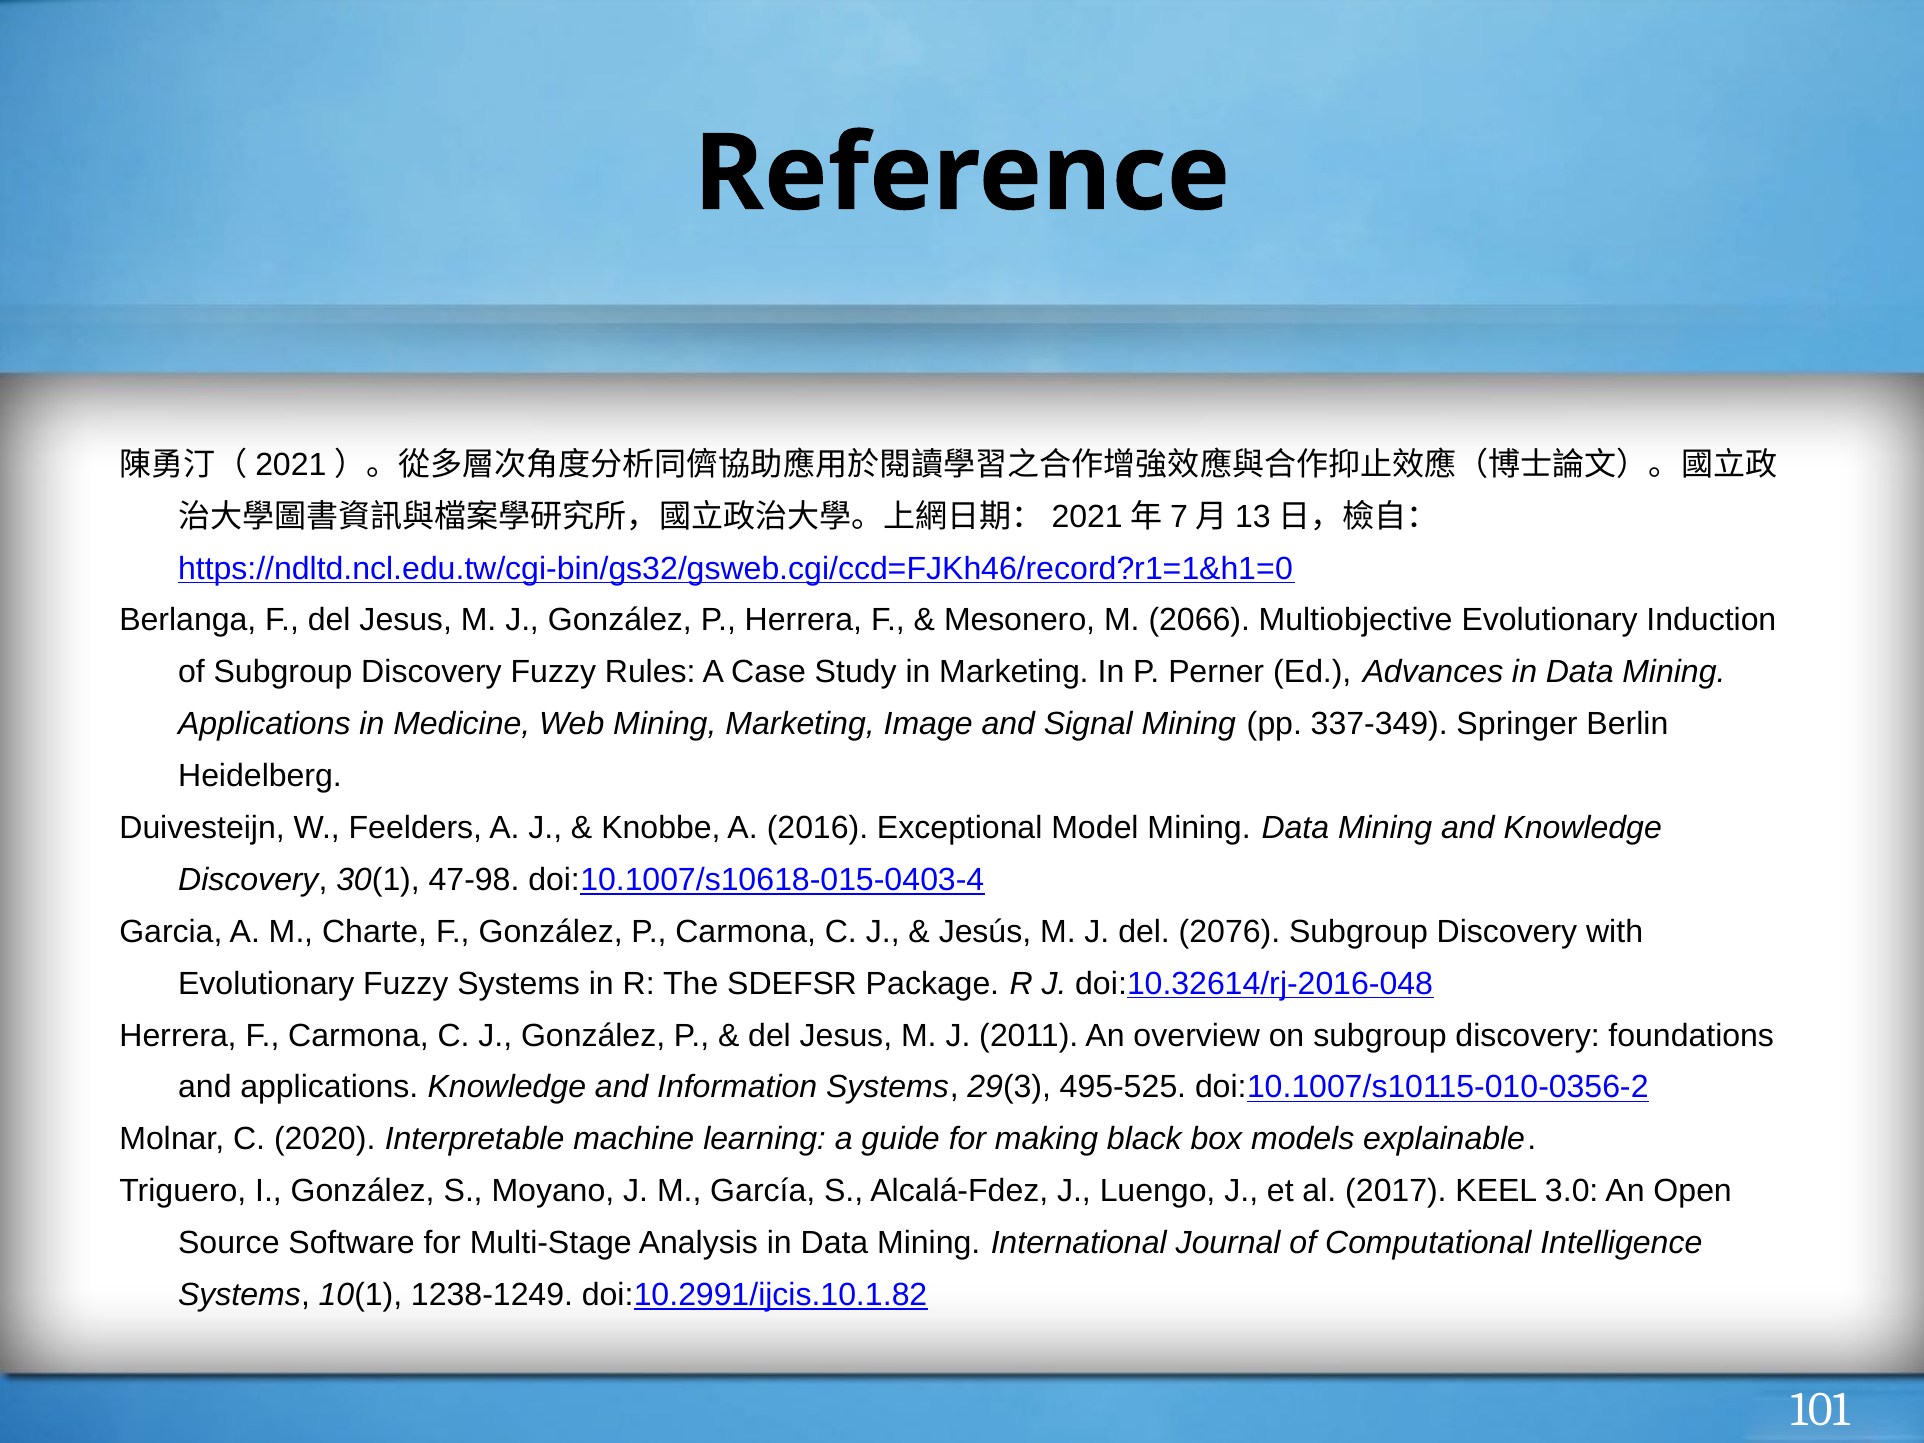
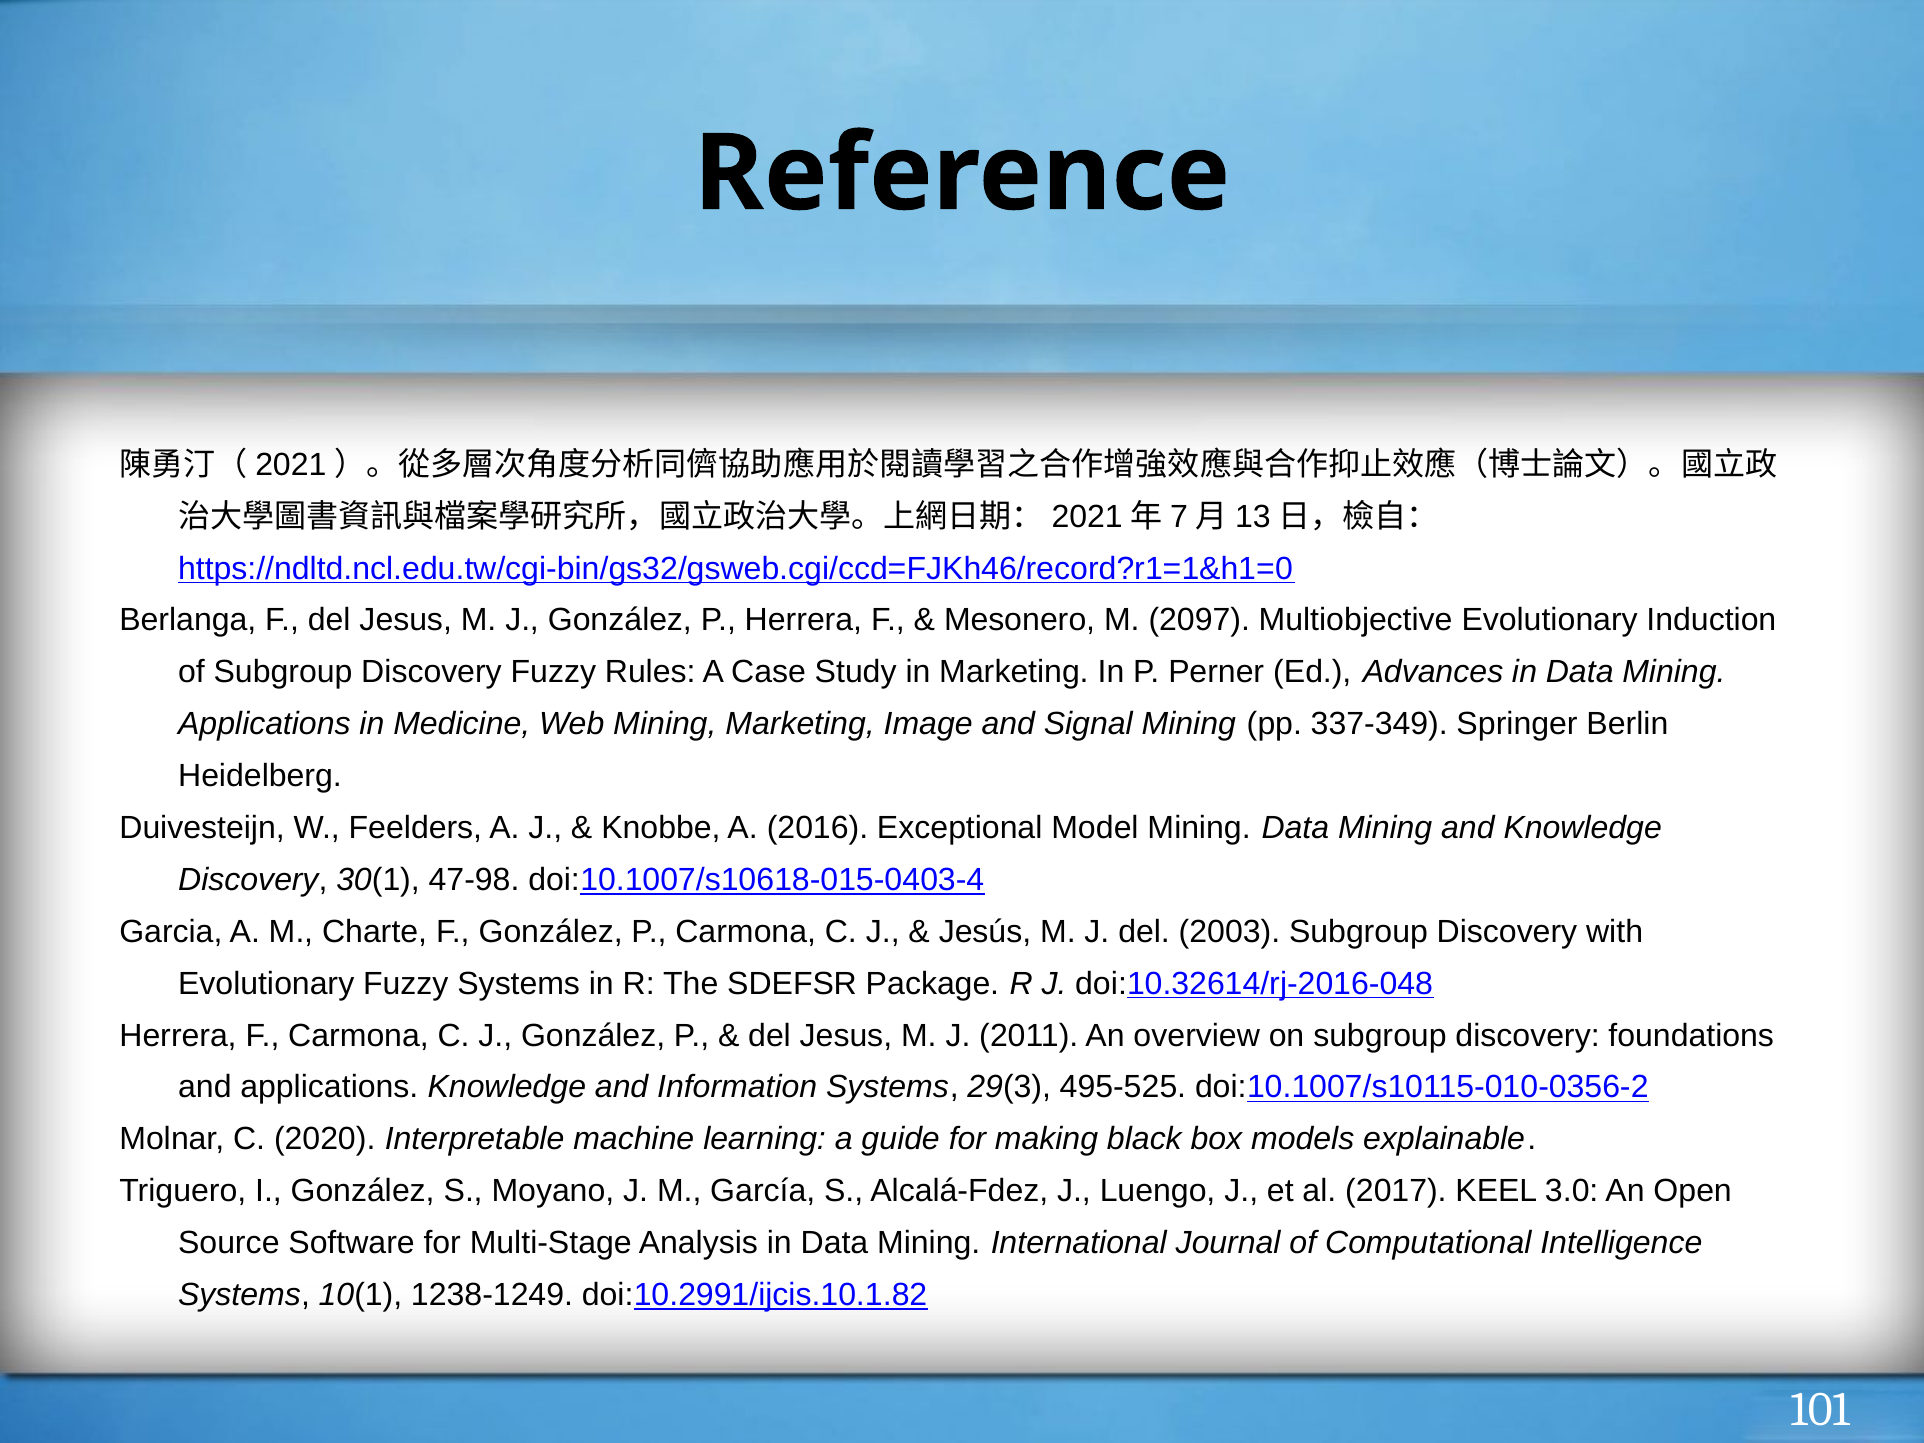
2066: 2066 -> 2097 (1199, 620)
2076: 2076 -> 2003 (1229, 932)
